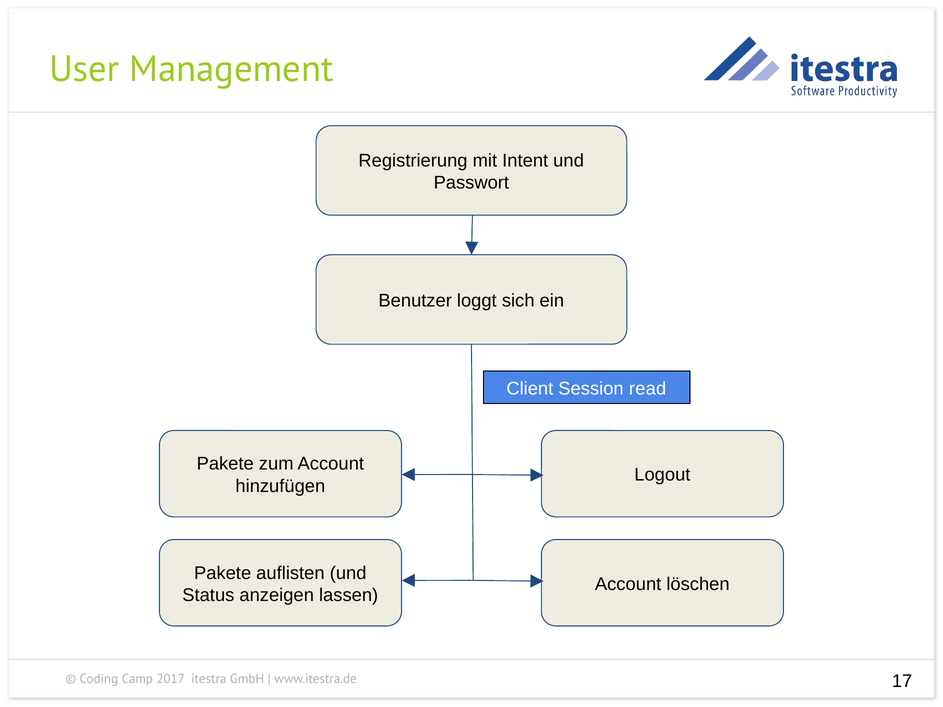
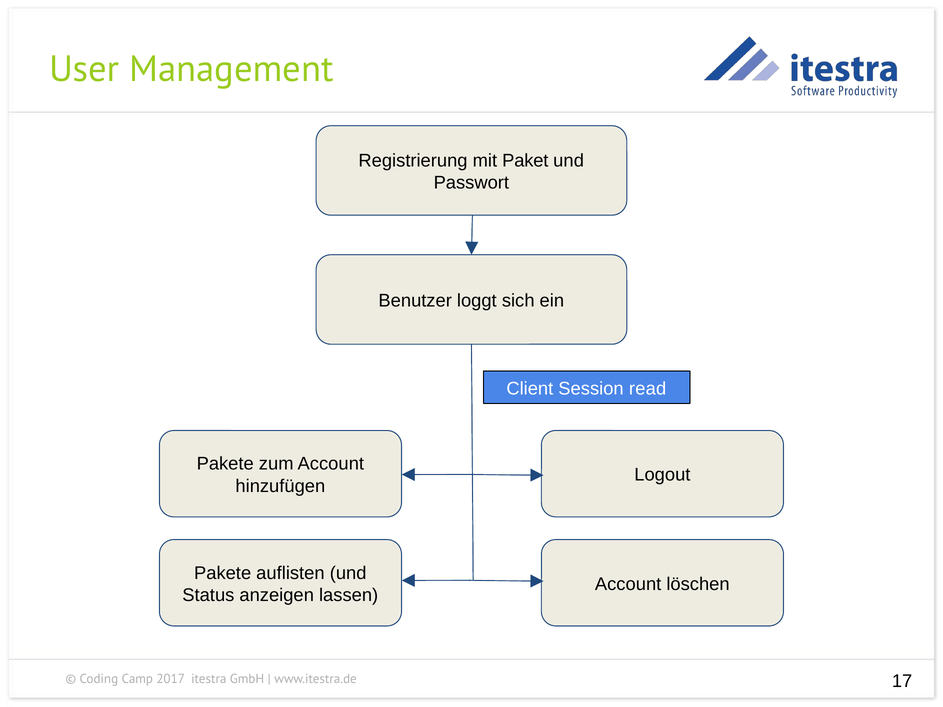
Intent: Intent -> Paket (525, 161)
